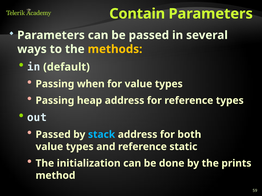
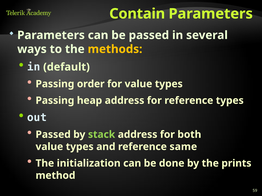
when: when -> order (91, 84)
stack colour: light blue -> light green (102, 135)
static: static -> same (183, 147)
